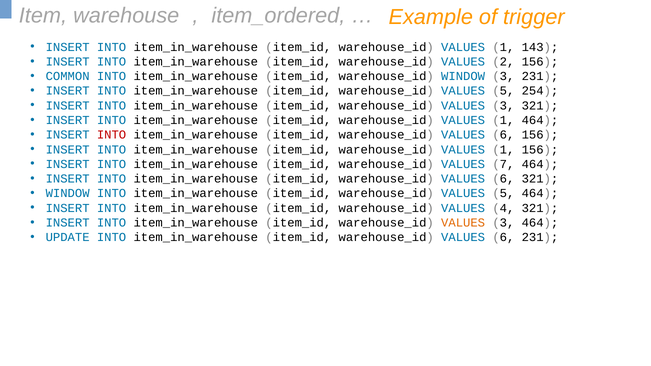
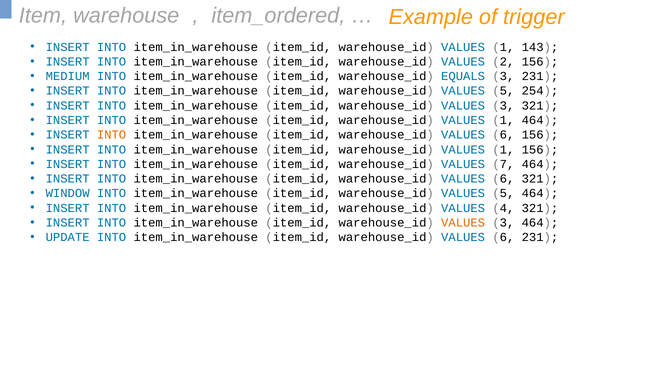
COMMON: COMMON -> MEDIUM (68, 76)
warehouse_id WINDOW: WINDOW -> EQUALS (463, 76)
INTO colour: red -> orange (112, 135)
